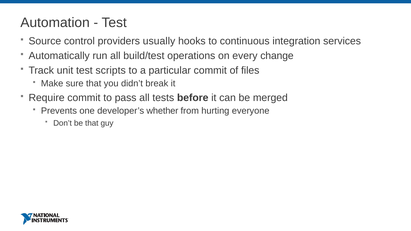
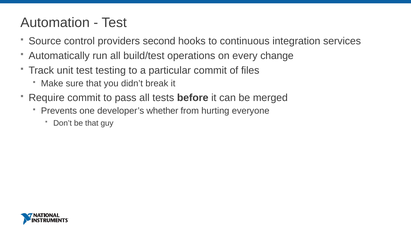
usually: usually -> second (159, 41)
scripts: scripts -> testing (111, 71)
